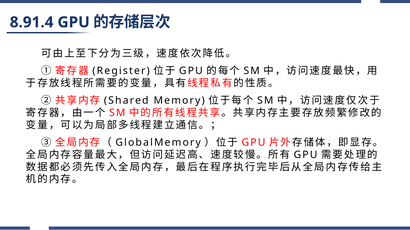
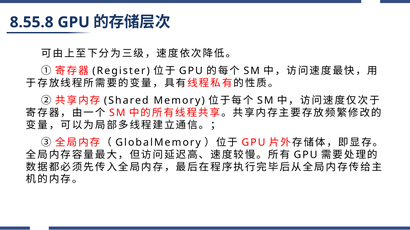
8.91.4: 8.91.4 -> 8.55.8 (32, 22)
